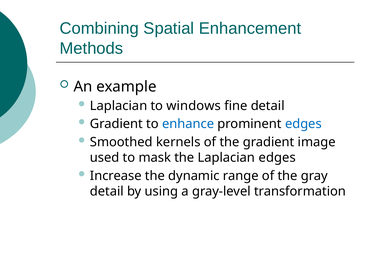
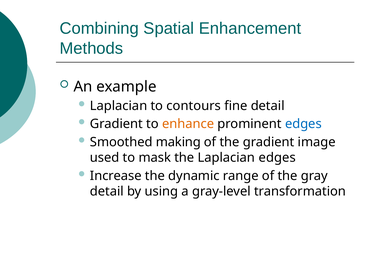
windows: windows -> contours (194, 106)
enhance colour: blue -> orange (188, 124)
kernels: kernels -> making (178, 142)
